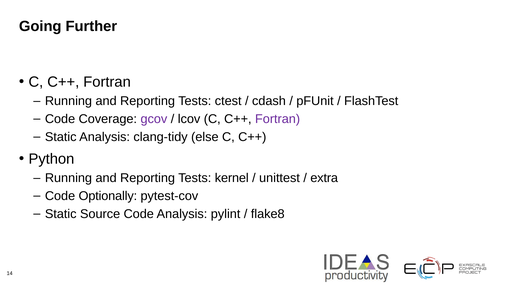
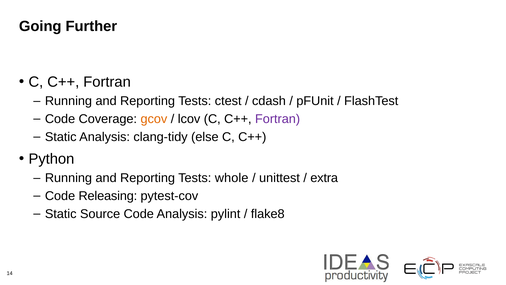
gcov colour: purple -> orange (154, 119)
kernel: kernel -> whole (232, 178)
Optionally: Optionally -> Releasing (108, 196)
